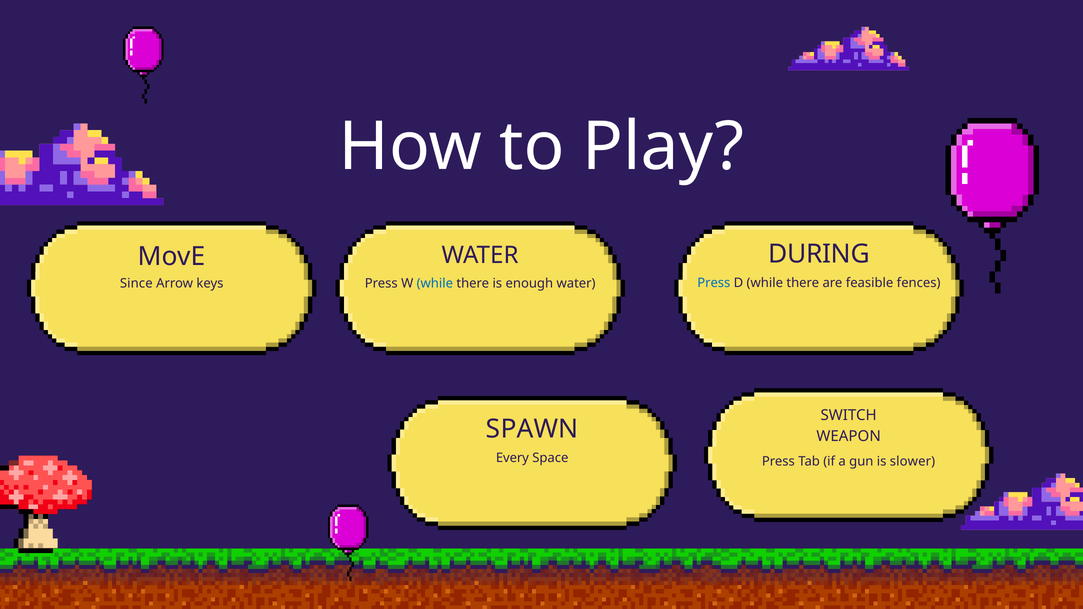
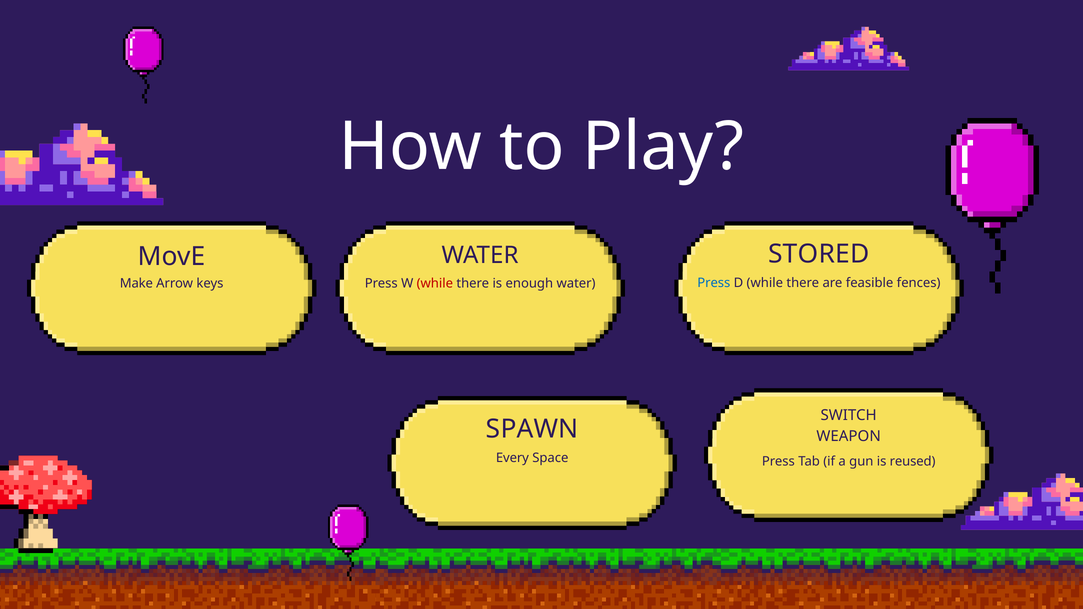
DURING: DURING -> STORED (819, 254)
Since: Since -> Make (136, 283)
while colour: blue -> red (435, 283)
slower: slower -> reused (913, 461)
